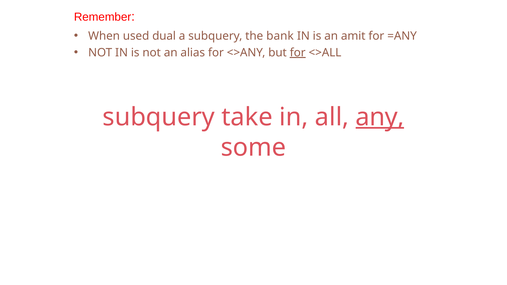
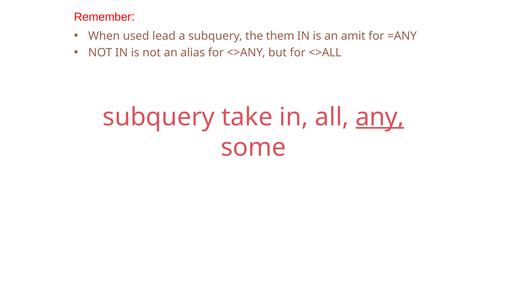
dual: dual -> lead (164, 36)
bank: bank -> them (280, 36)
for underline: present -> none (298, 53)
